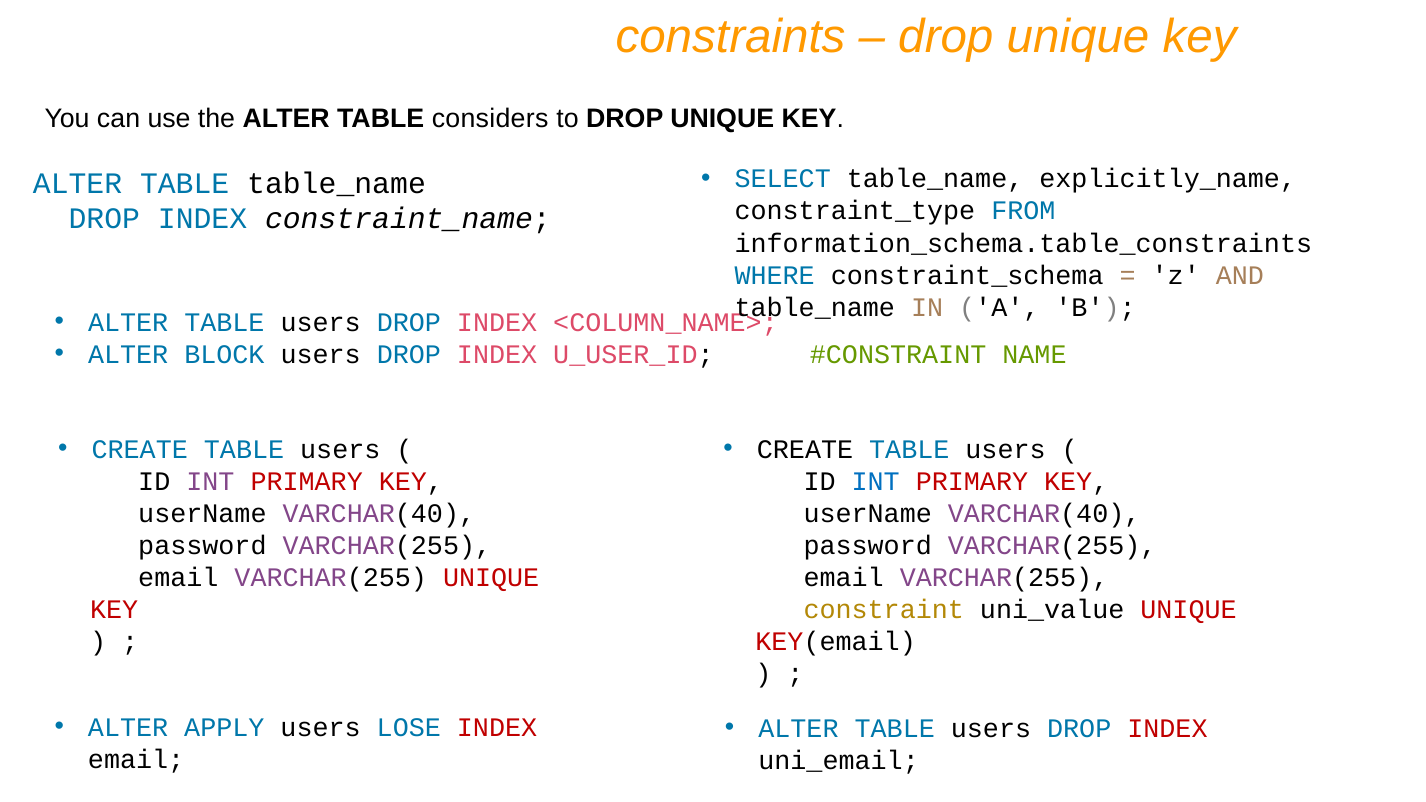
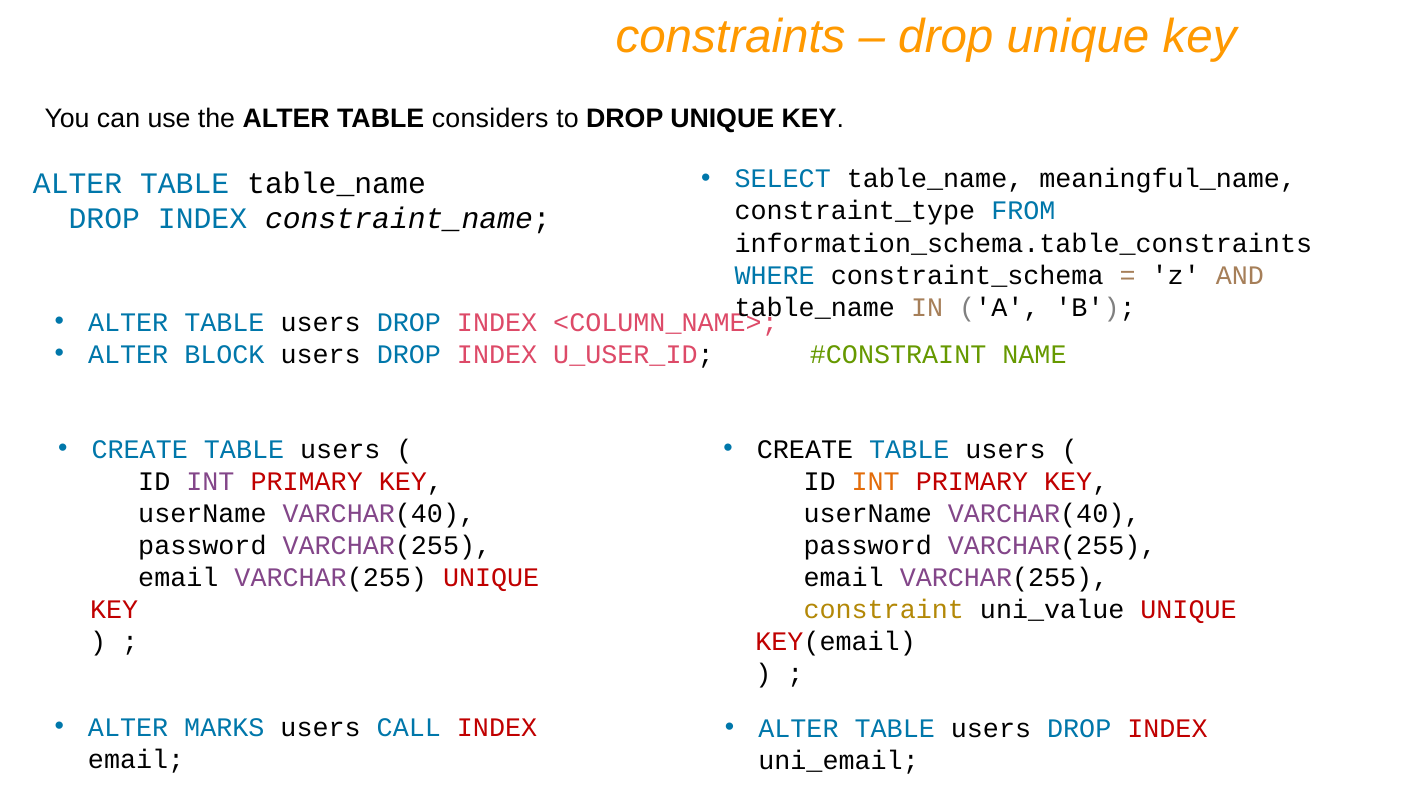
explicitly_name: explicitly_name -> meaningful_name (1168, 179)
INT colour: blue -> orange (876, 482)
APPLY: APPLY -> MARKS (224, 727)
LOSE: LOSE -> CALL (409, 727)
